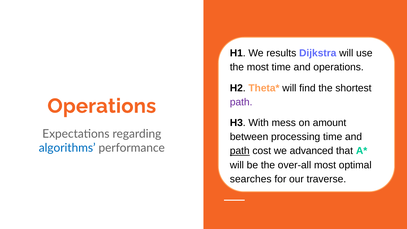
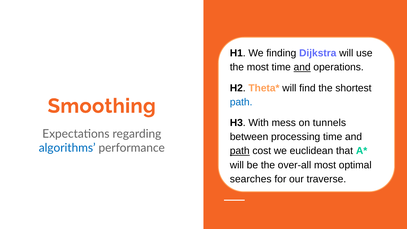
results: results -> finding (281, 53)
and underline: none -> present (302, 67)
Operations: Operations -> Smoothing (102, 106)
path colour: purple -> blue (241, 102)
amount: amount -> tunnels (329, 123)
advanced: advanced -> euclidean (311, 151)
